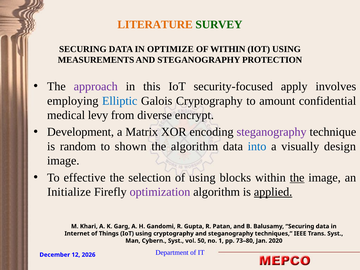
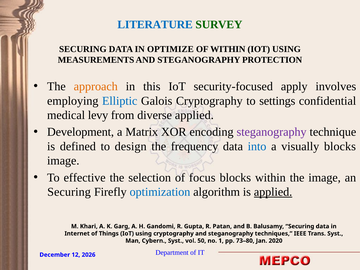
LITERATURE colour: orange -> blue (155, 24)
approach colour: purple -> orange (96, 86)
amount: amount -> settings (277, 101)
diverse encrypt: encrypt -> applied (194, 115)
random: random -> defined (78, 146)
shown: shown -> design (131, 146)
the algorithm: algorithm -> frequency (195, 146)
visually design: design -> blocks (340, 146)
of using: using -> focus (202, 178)
the underline: present -> none (297, 178)
Initialize: Initialize -> Securing (69, 192)
optimization colour: purple -> blue (160, 192)
